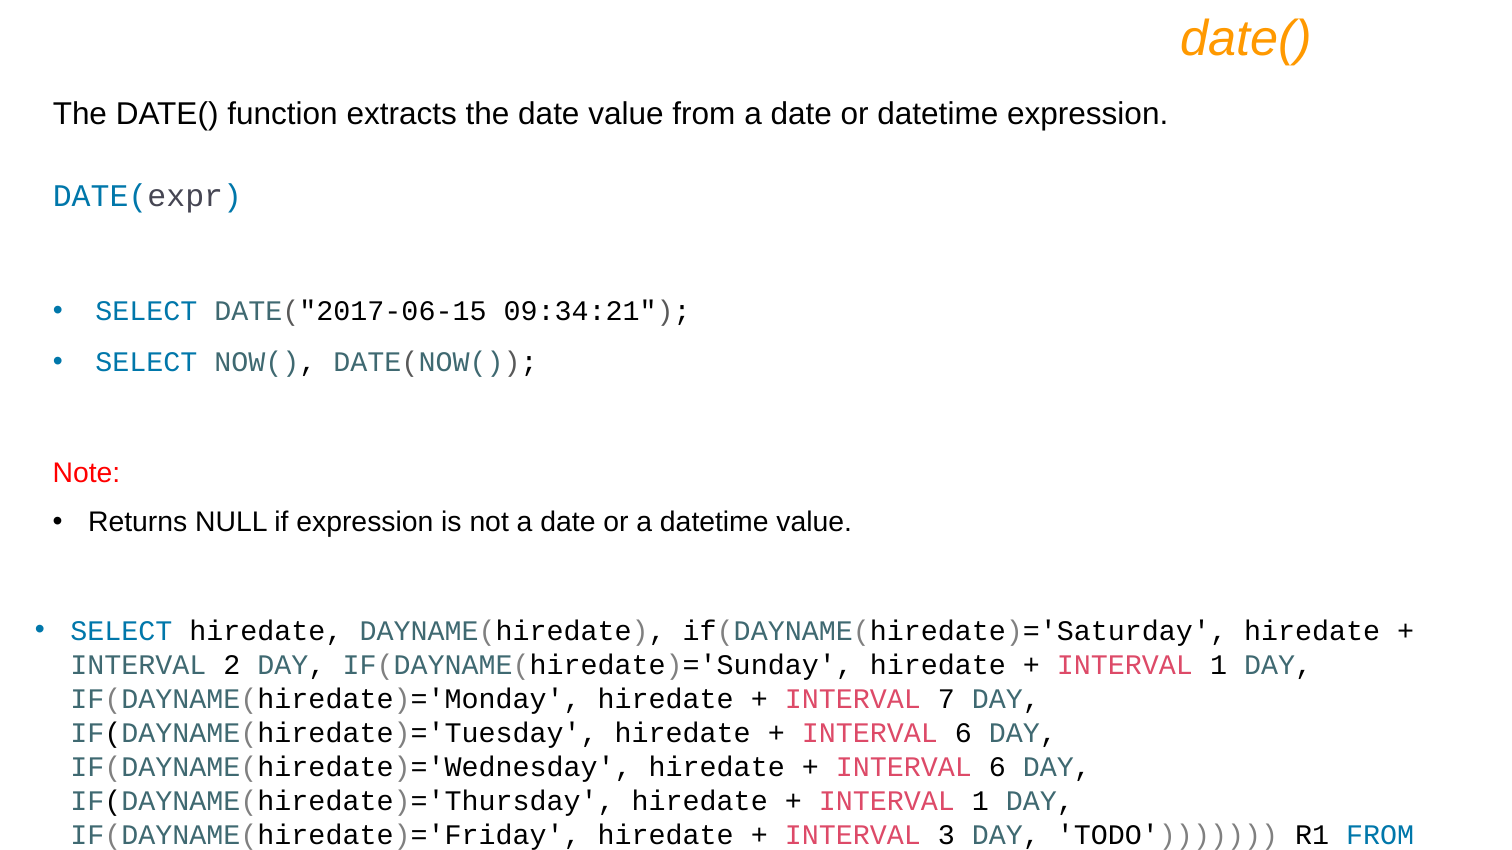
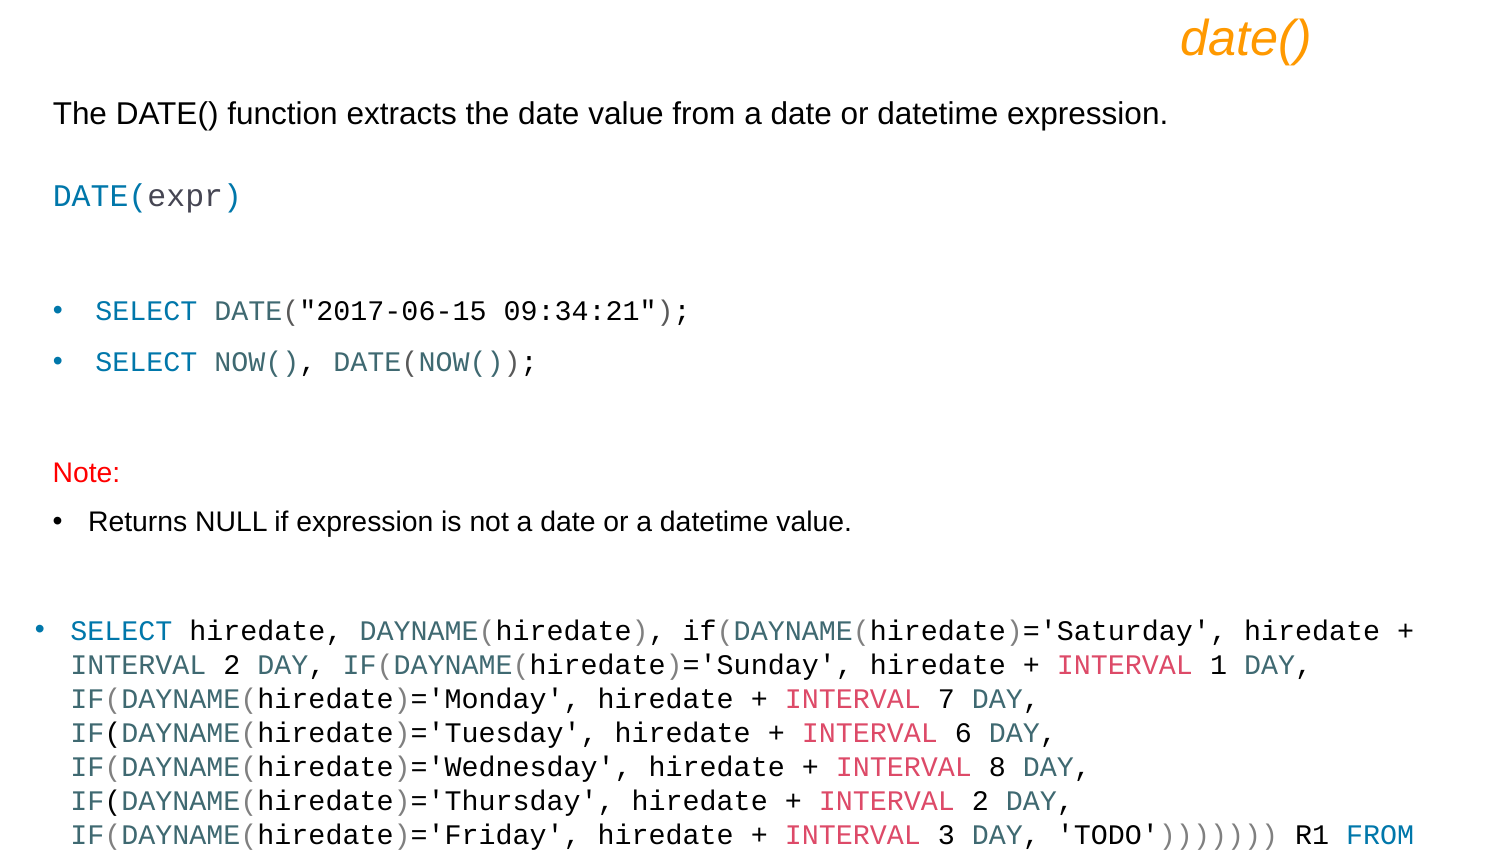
6: 6 -> 8 (997, 767)
1: 1 -> 2 (980, 801)
